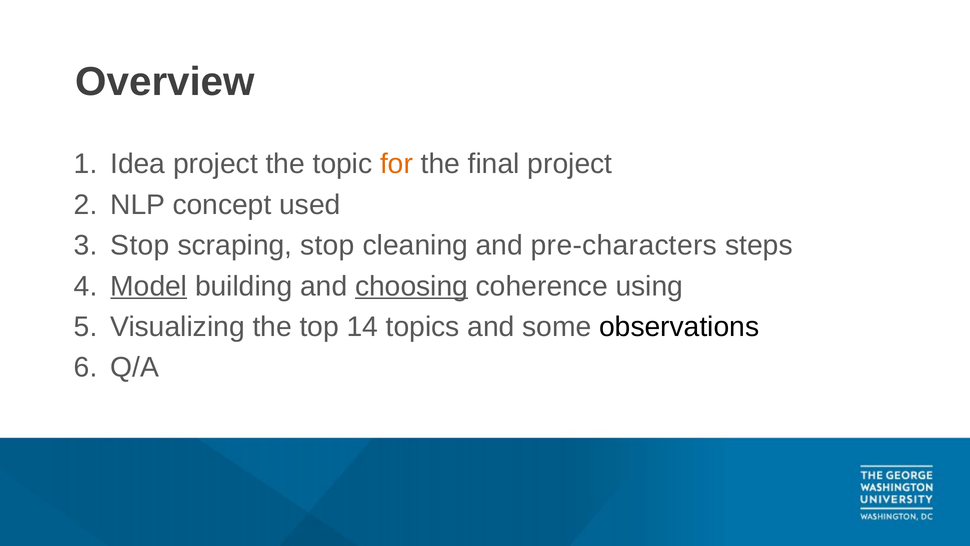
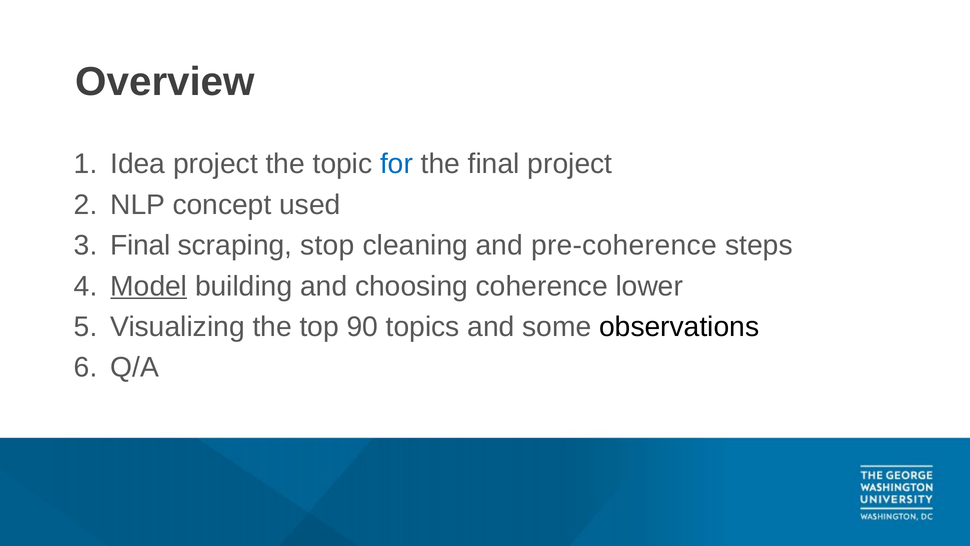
for colour: orange -> blue (397, 164)
Stop: Stop -> Final (140, 245)
pre-characters: pre-characters -> pre-coherence (624, 245)
choosing underline: present -> none (412, 286)
using: using -> lower (649, 286)
14: 14 -> 90 (362, 327)
